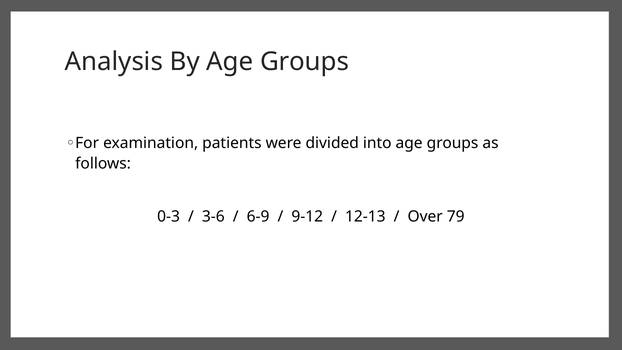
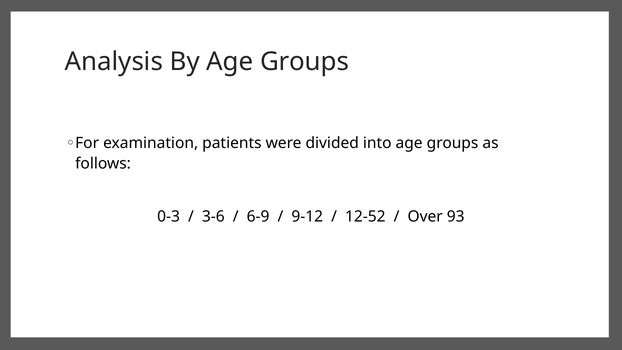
12-13: 12-13 -> 12-52 (365, 216)
79: 79 -> 93 (456, 216)
